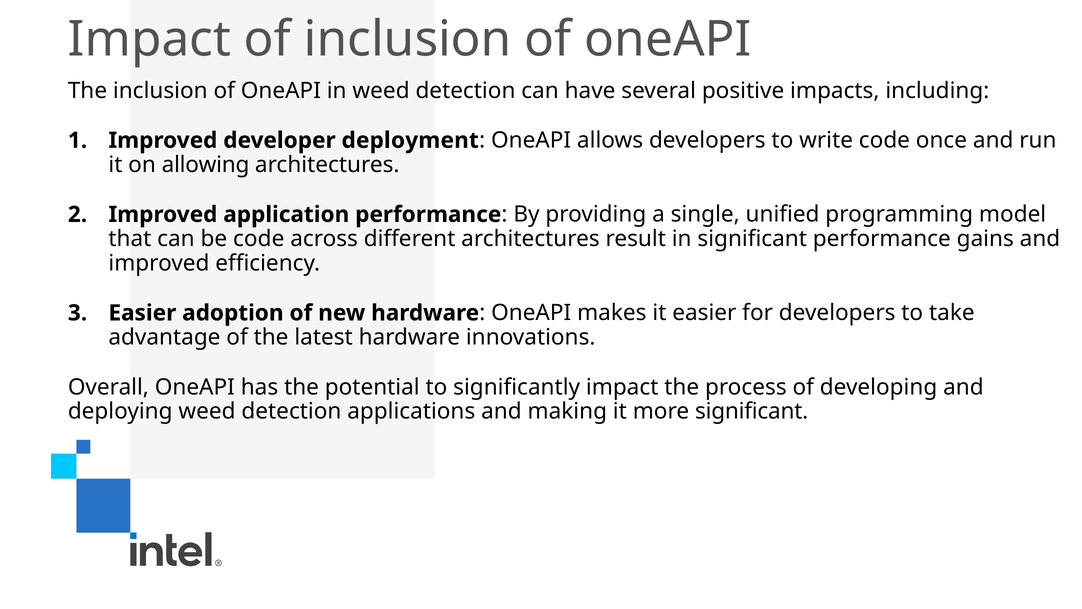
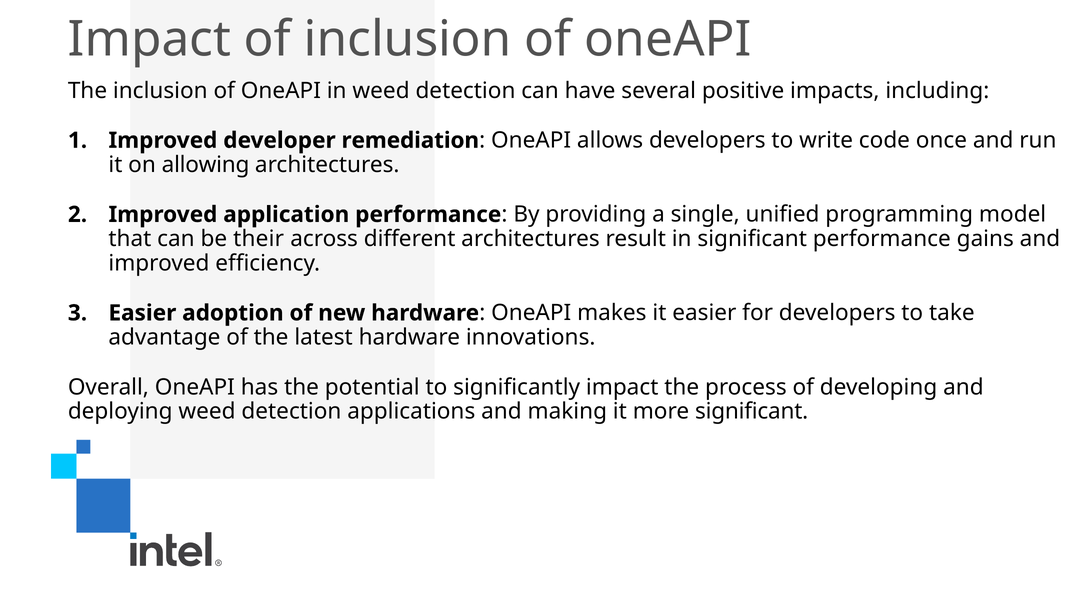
deployment: deployment -> remediation (410, 140)
be code: code -> their (259, 239)
